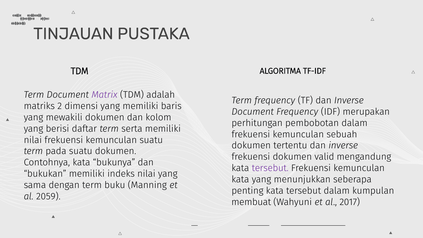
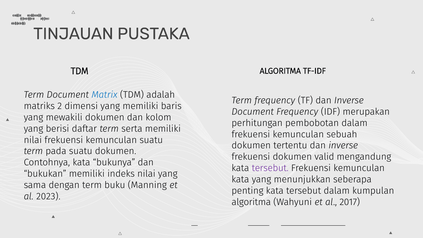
Matrix colour: purple -> blue (104, 95)
2059: 2059 -> 2023 (48, 196)
membuat: membuat -> algoritma (251, 202)
